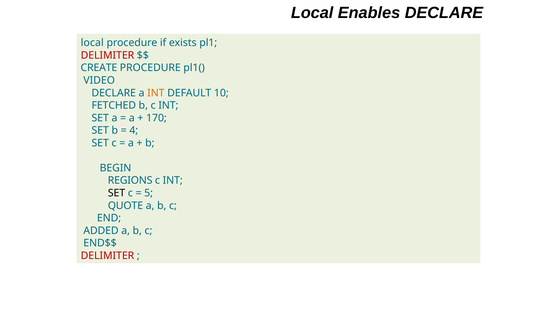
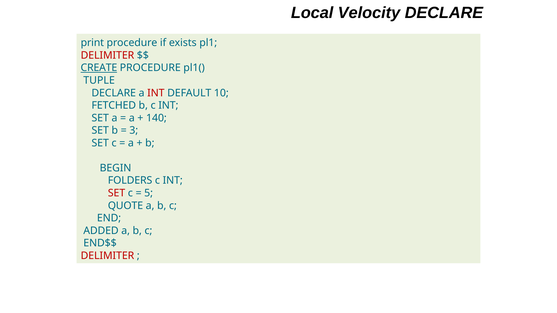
Enables: Enables -> Velocity (369, 13)
local: local -> print (92, 43)
CREATE underline: none -> present (99, 68)
VIDEO: VIDEO -> TUPLE (99, 80)
INT colour: orange -> red (156, 93)
170: 170 -> 140 (156, 118)
4: 4 -> 3 (134, 131)
REGIONS: REGIONS -> FOLDERS (130, 181)
SET colour: black -> red (116, 193)
